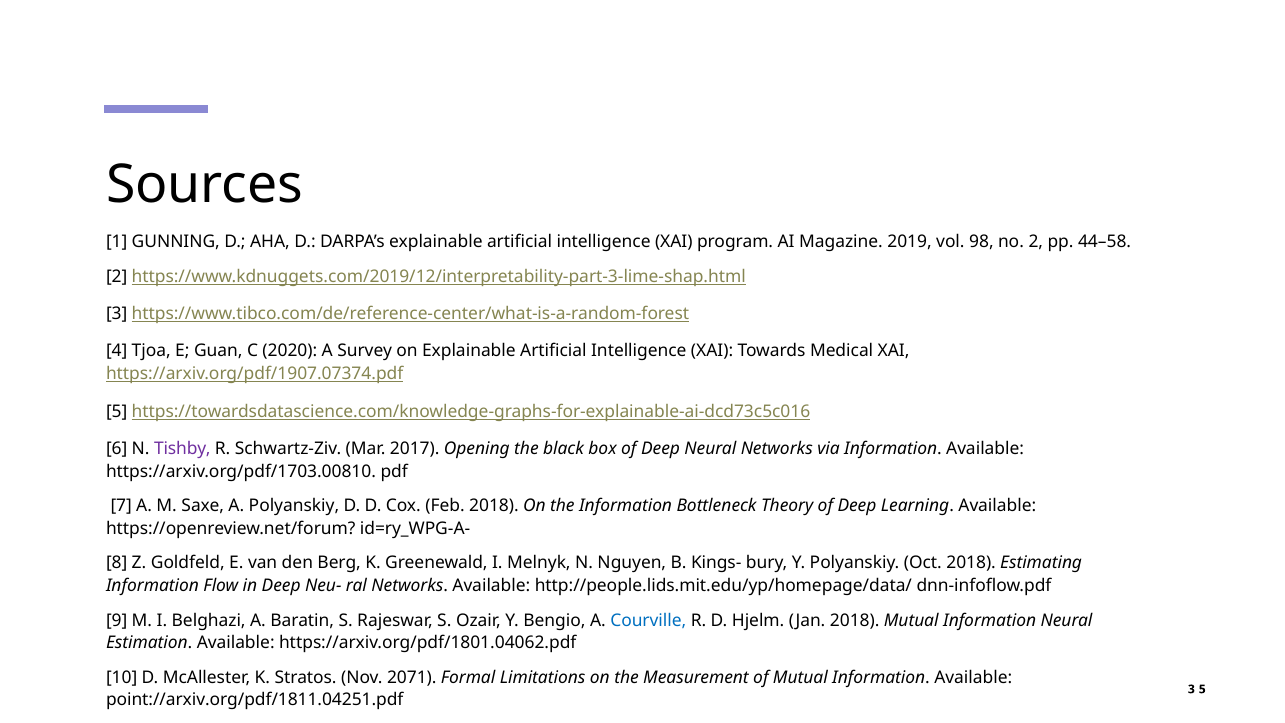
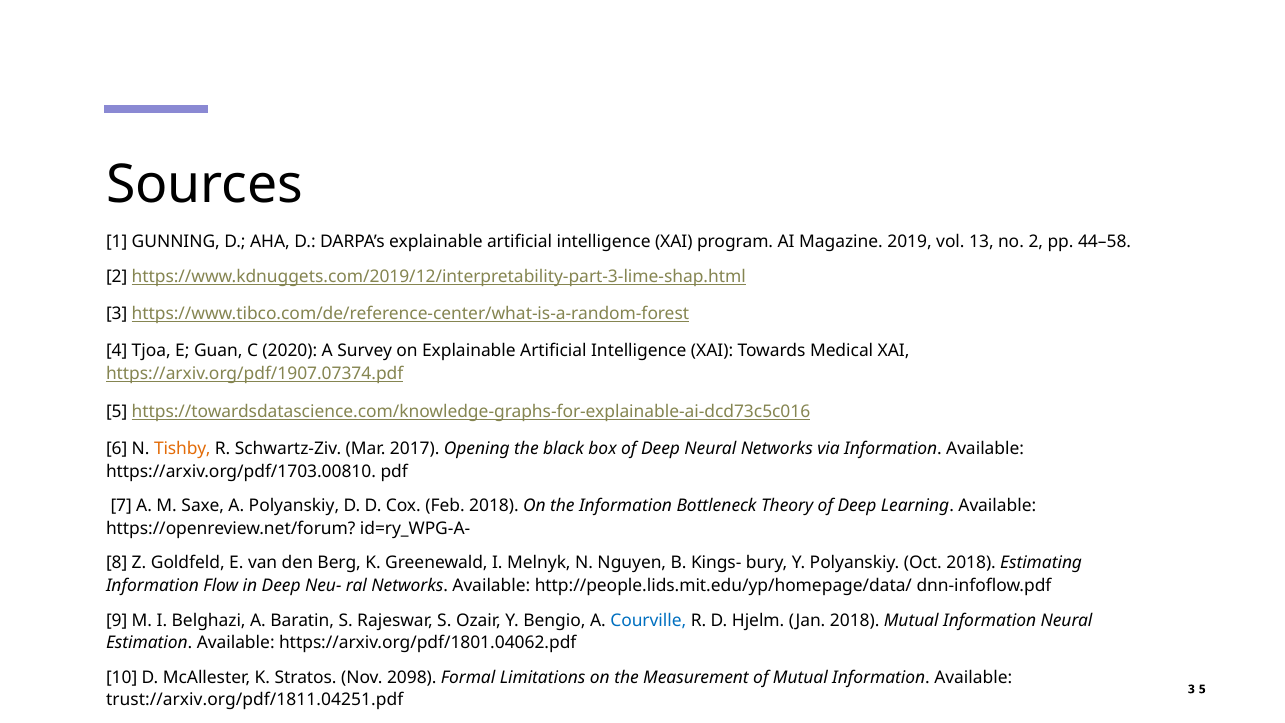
98: 98 -> 13 (981, 242)
Tishby colour: purple -> orange (182, 449)
2071: 2071 -> 2098 (412, 677)
point://arxiv.org/pdf/1811.04251.pdf: point://arxiv.org/pdf/1811.04251.pdf -> trust://arxiv.org/pdf/1811.04251.pdf (255, 700)
